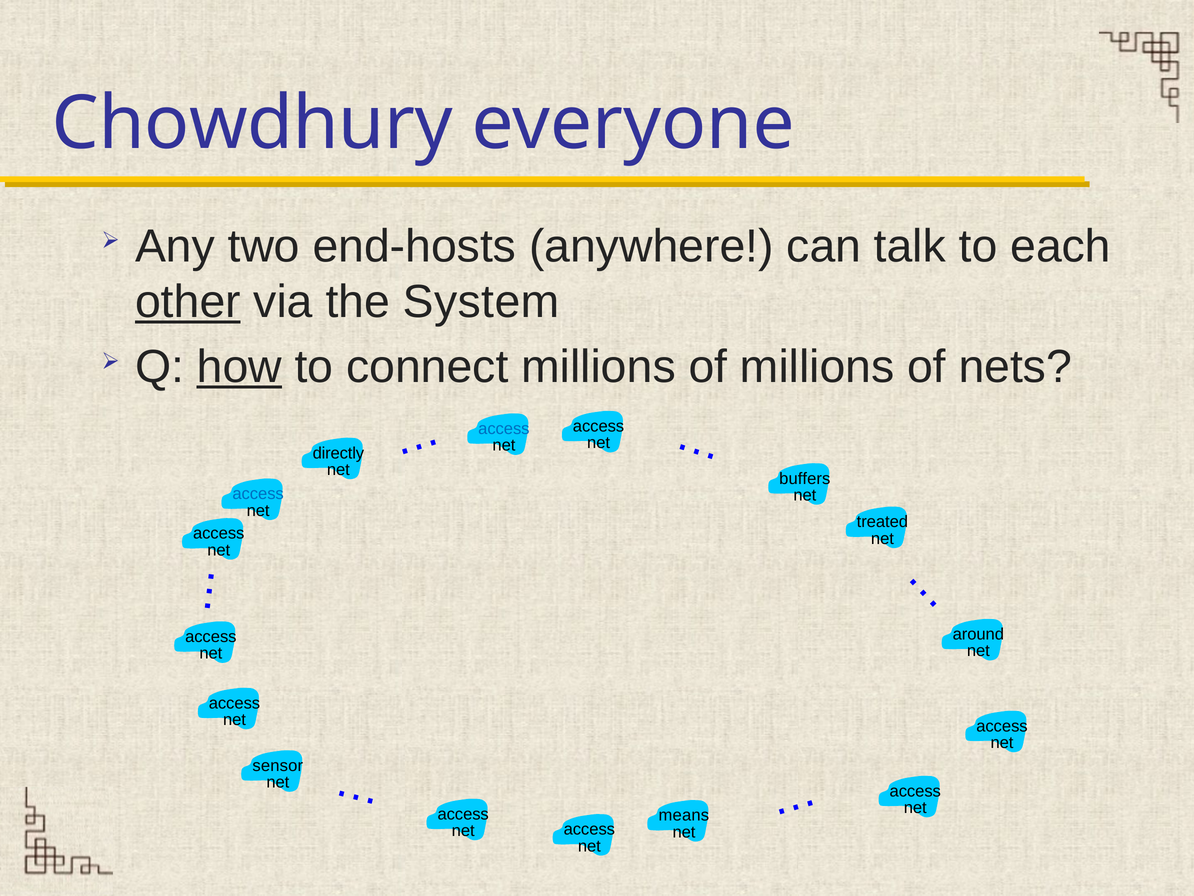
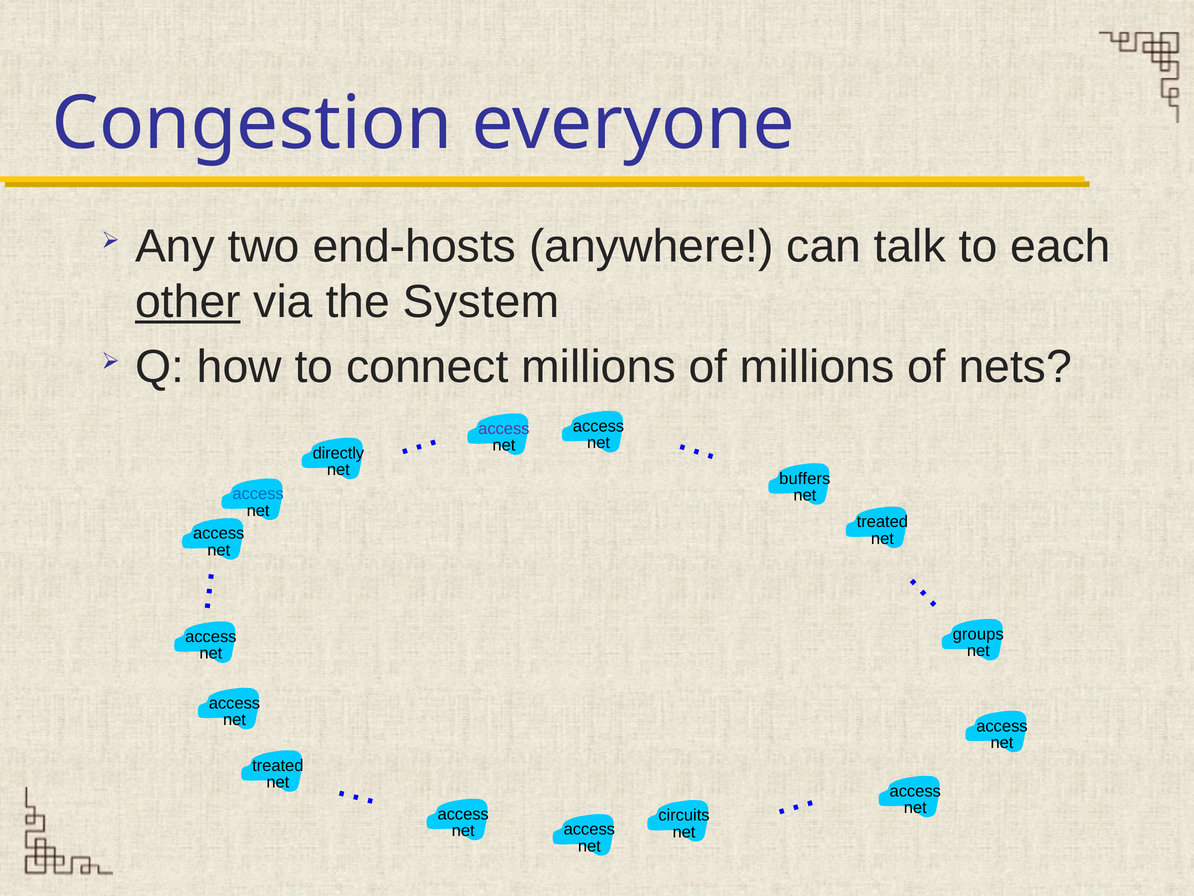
Chowdhury: Chowdhury -> Congestion (252, 123)
how underline: present -> none (239, 367)
access colour: blue -> purple (504, 429)
around: around -> groups (978, 634)
sensor: sensor -> treated (278, 765)
means: means -> circuits (684, 815)
